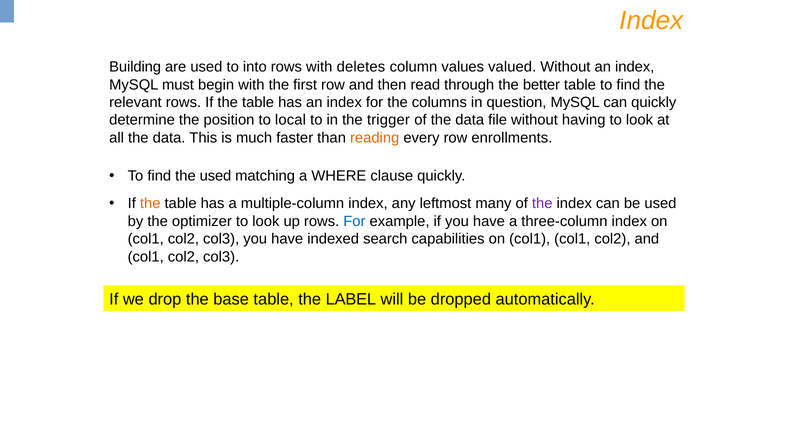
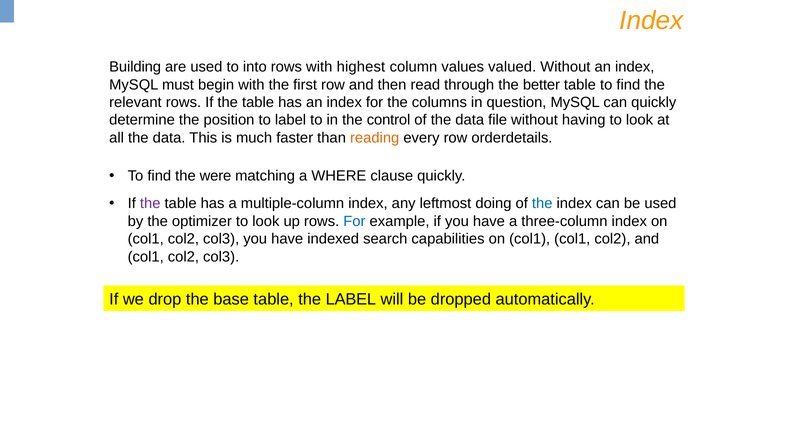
deletes: deletes -> highest (361, 67)
to local: local -> label (291, 120)
trigger: trigger -> control (389, 120)
enrollments: enrollments -> orderdetails (512, 138)
the used: used -> were (216, 176)
the colour: orange -> purple (150, 204)
many: many -> doing (493, 204)
the colour: purple -> blue (542, 204)
